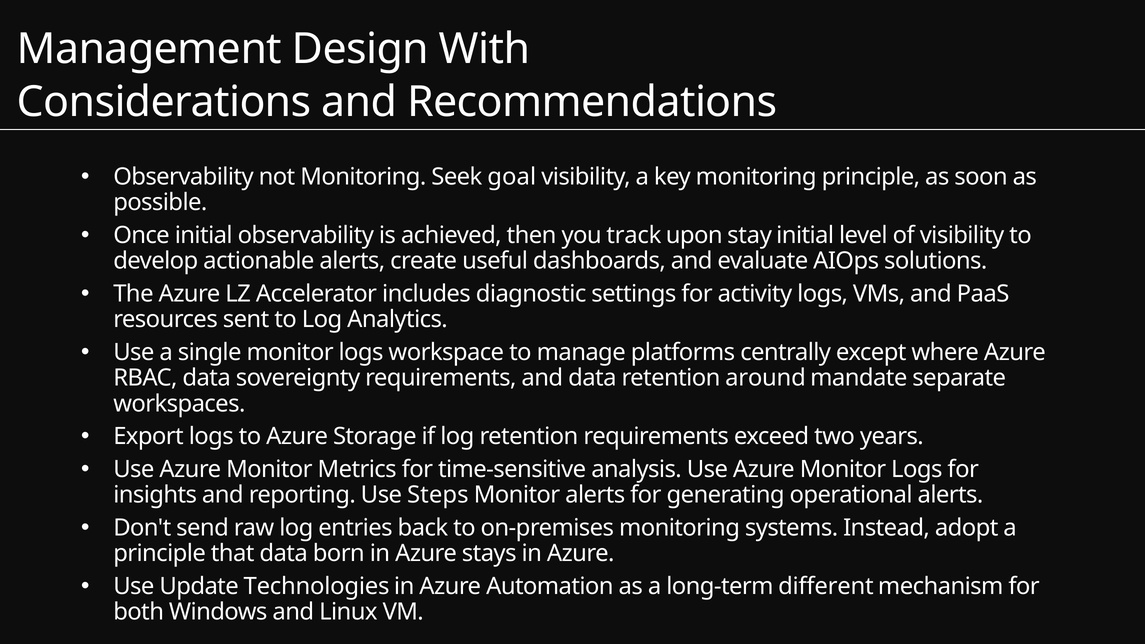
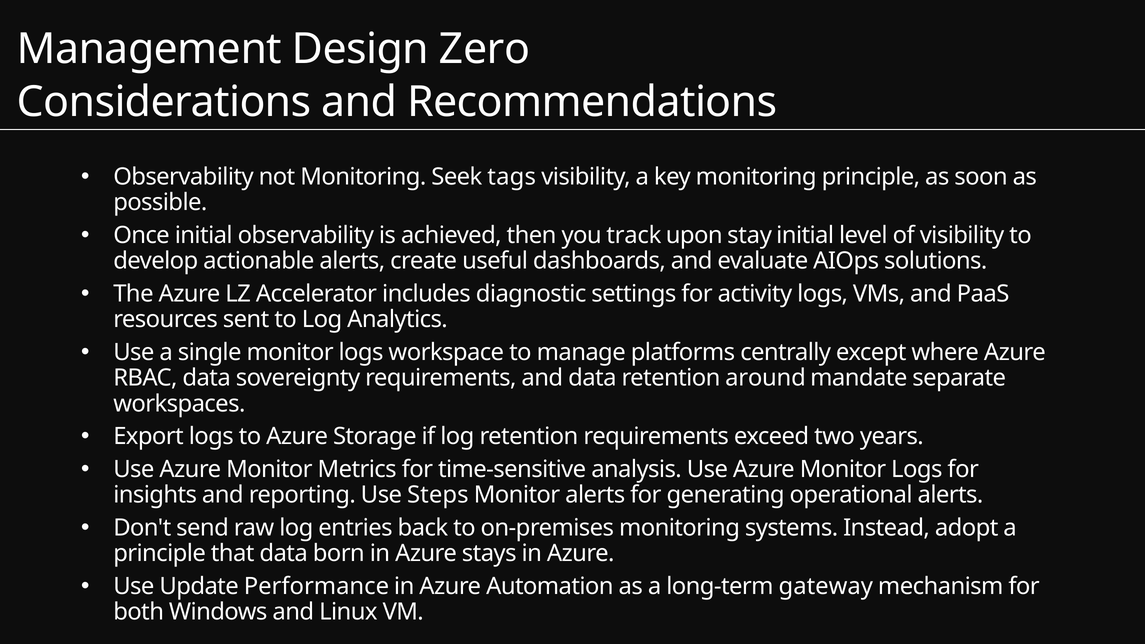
With: With -> Zero (485, 49)
goal: goal -> tags (512, 177)
Technologies: Technologies -> Performance (316, 586)
different: different -> gateway (826, 586)
